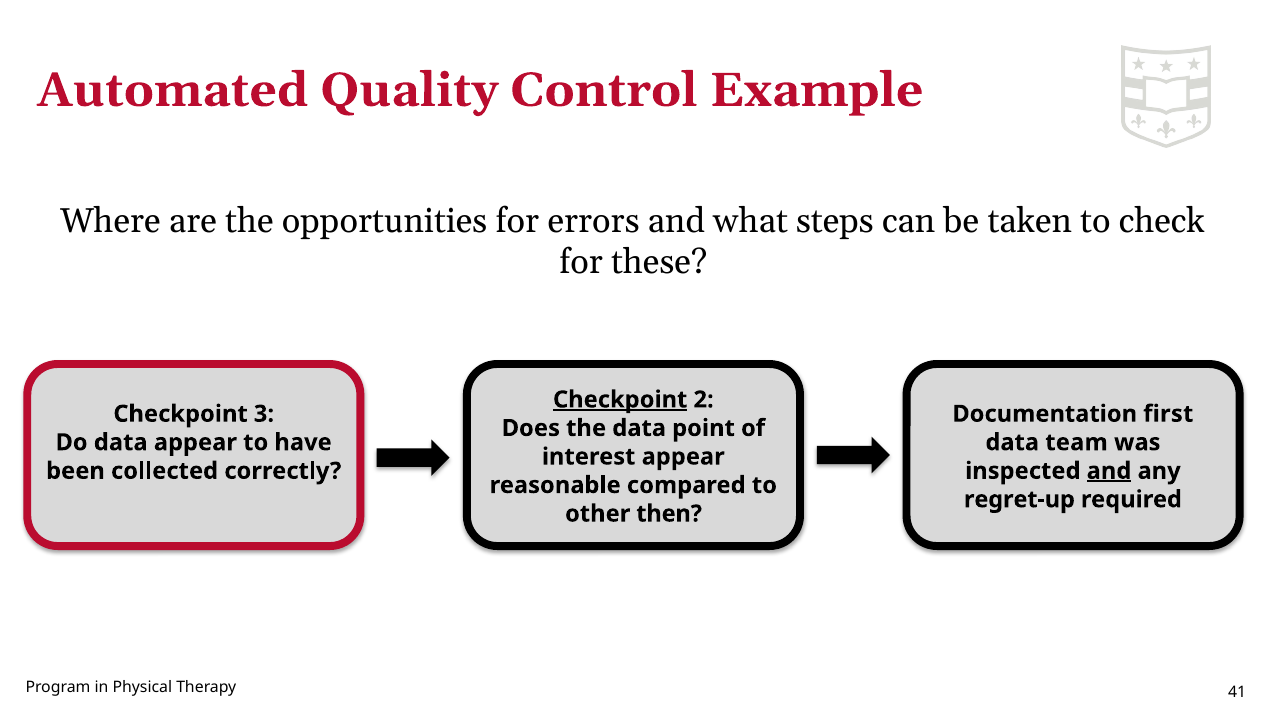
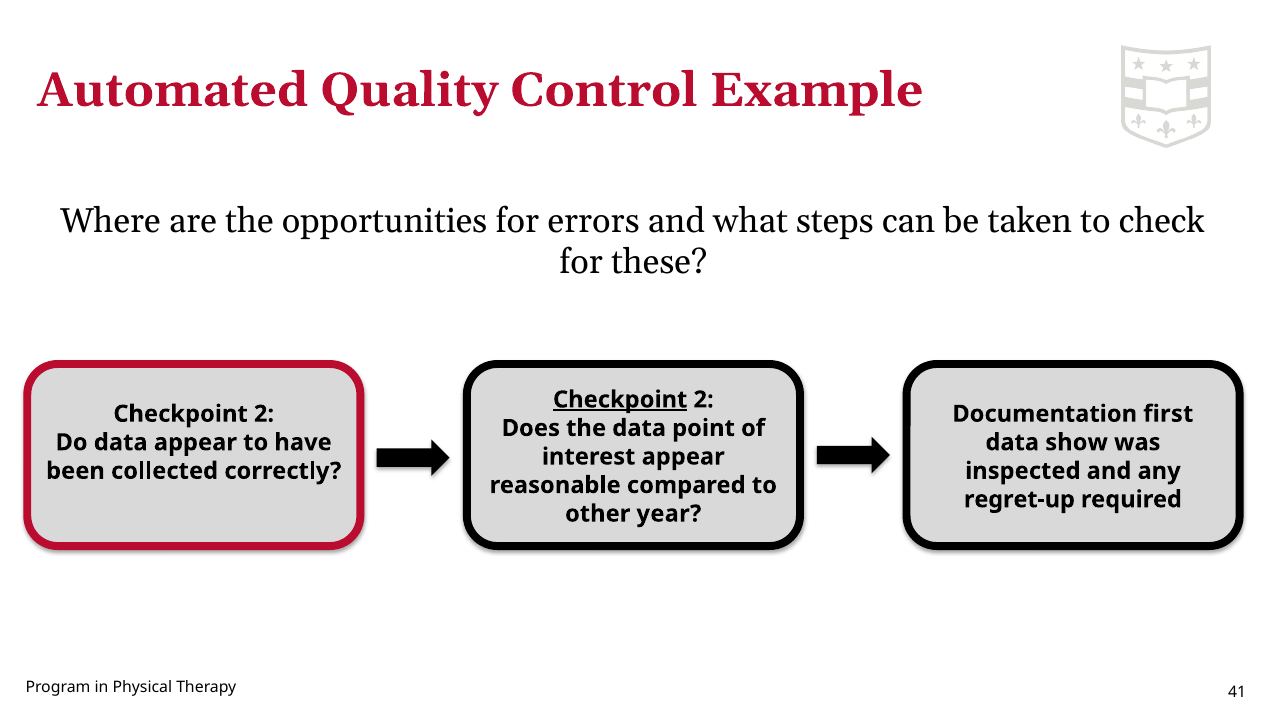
3: 3 -> 2 (264, 414)
team: team -> show (1077, 442)
and underline: present -> none (1109, 471)
then: then -> year (669, 513)
